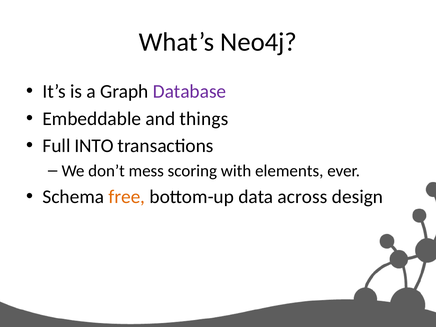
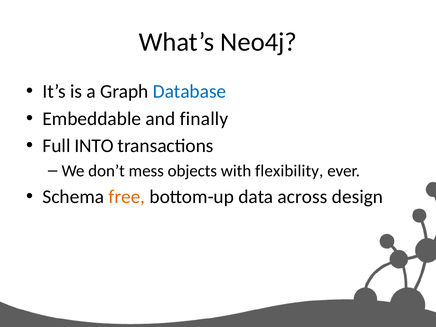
Database colour: purple -> blue (190, 91)
things: things -> finally (204, 119)
scoring: scoring -> objects (192, 171)
elements: elements -> flexibility (289, 171)
